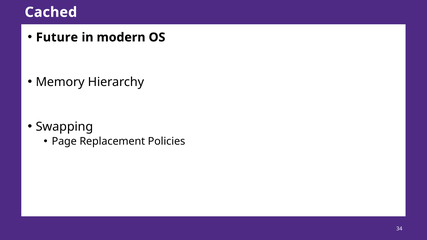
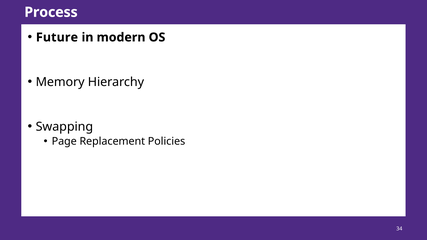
Cached: Cached -> Process (51, 12)
